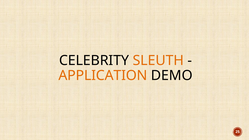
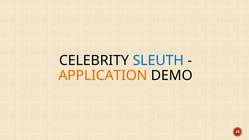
SLEUTH colour: orange -> blue (158, 60)
